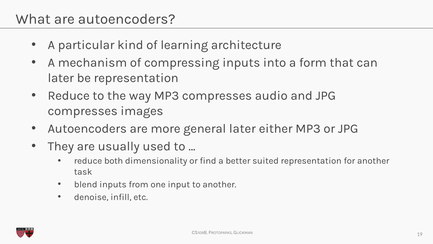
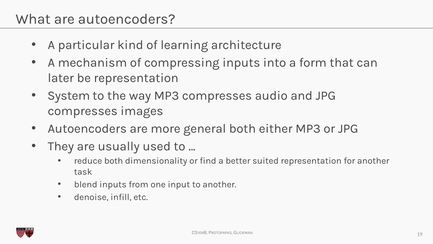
Reduce: Reduce -> System (69, 96)
general later: later -> both (242, 128)
